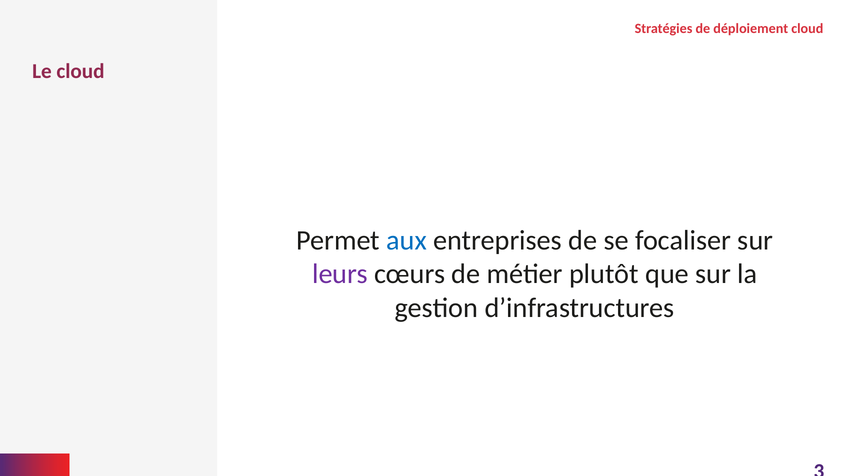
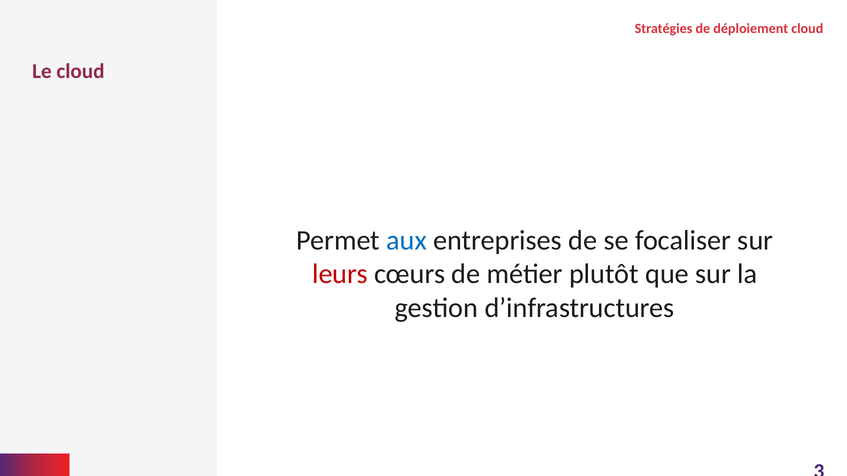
leurs colour: purple -> red (340, 274)
